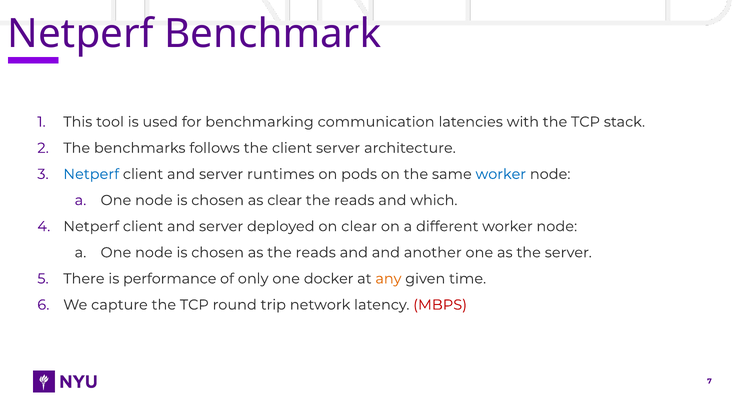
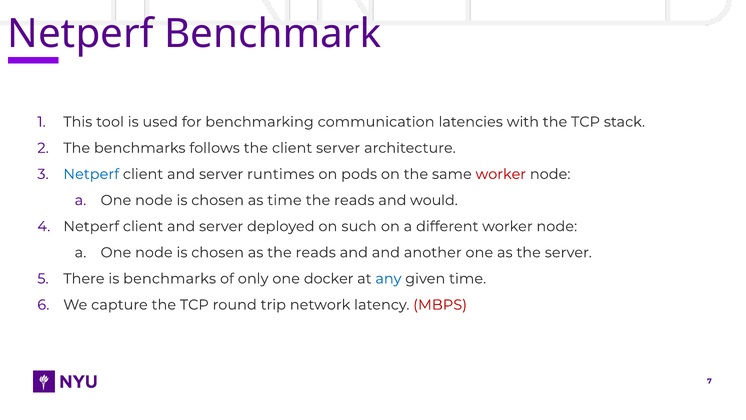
worker colour: blue -> red (501, 174)
as clear: clear -> time (284, 200)
which: which -> would (434, 200)
on clear: clear -> such (359, 226)
is performance: performance -> benchmarks (170, 278)
any colour: orange -> blue (388, 278)
